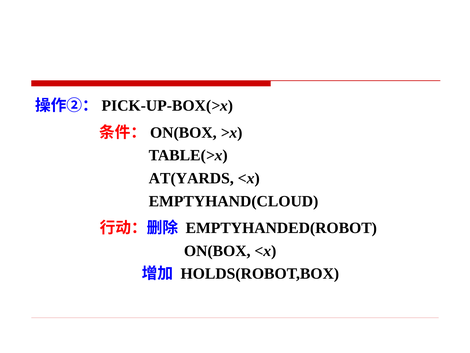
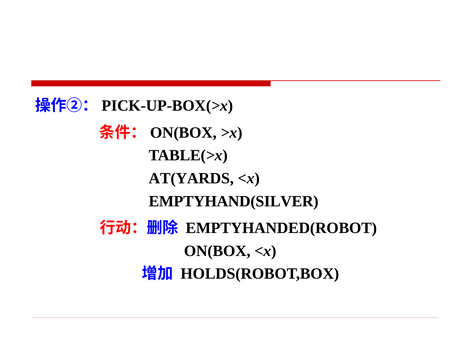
EMPTYHAND(CLOUD: EMPTYHAND(CLOUD -> EMPTYHAND(SILVER (234, 201)
